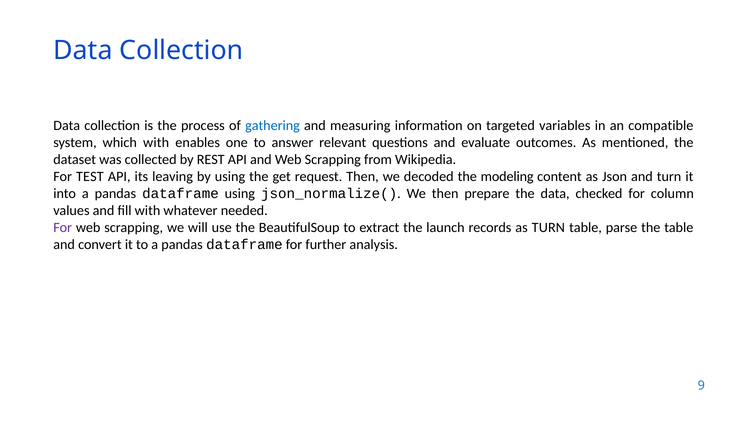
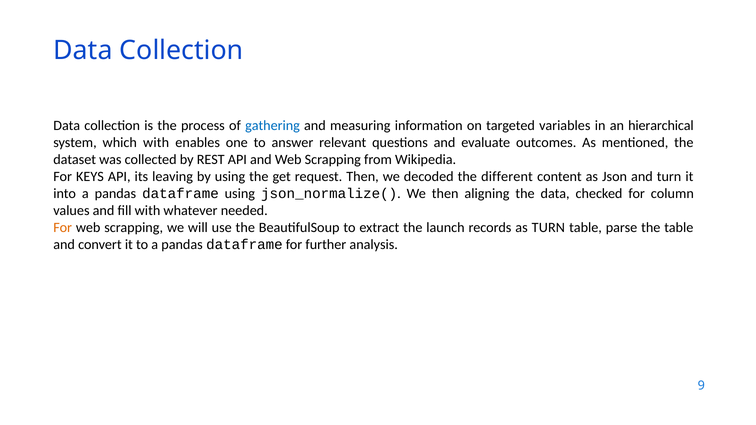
compatible: compatible -> hierarchical (661, 125)
TEST: TEST -> KEYS (90, 177)
modeling: modeling -> different (507, 177)
prepare: prepare -> aligning (487, 194)
For colour: purple -> orange (63, 228)
